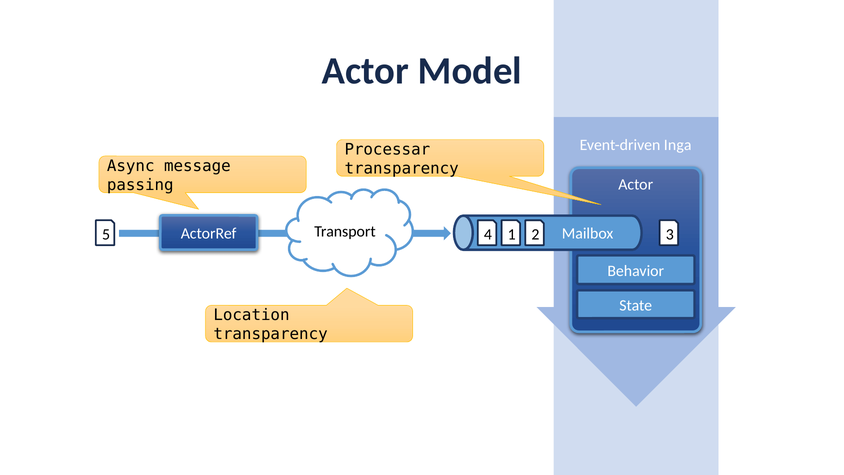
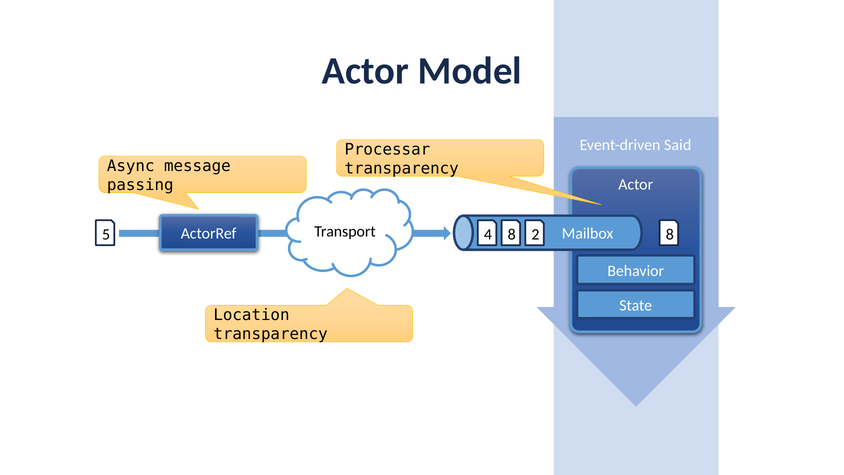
Inga: Inga -> Said (678, 145)
4 1: 1 -> 8 (512, 234)
2 3: 3 -> 8 (670, 234)
